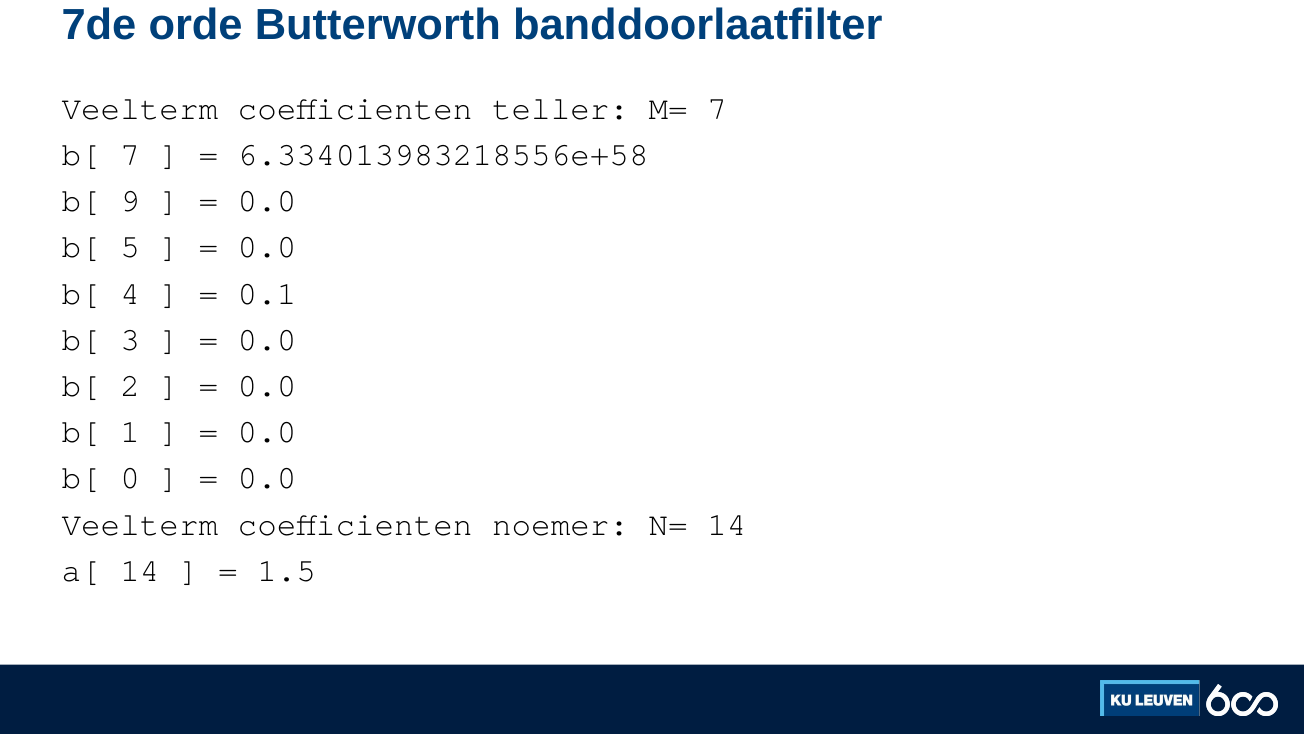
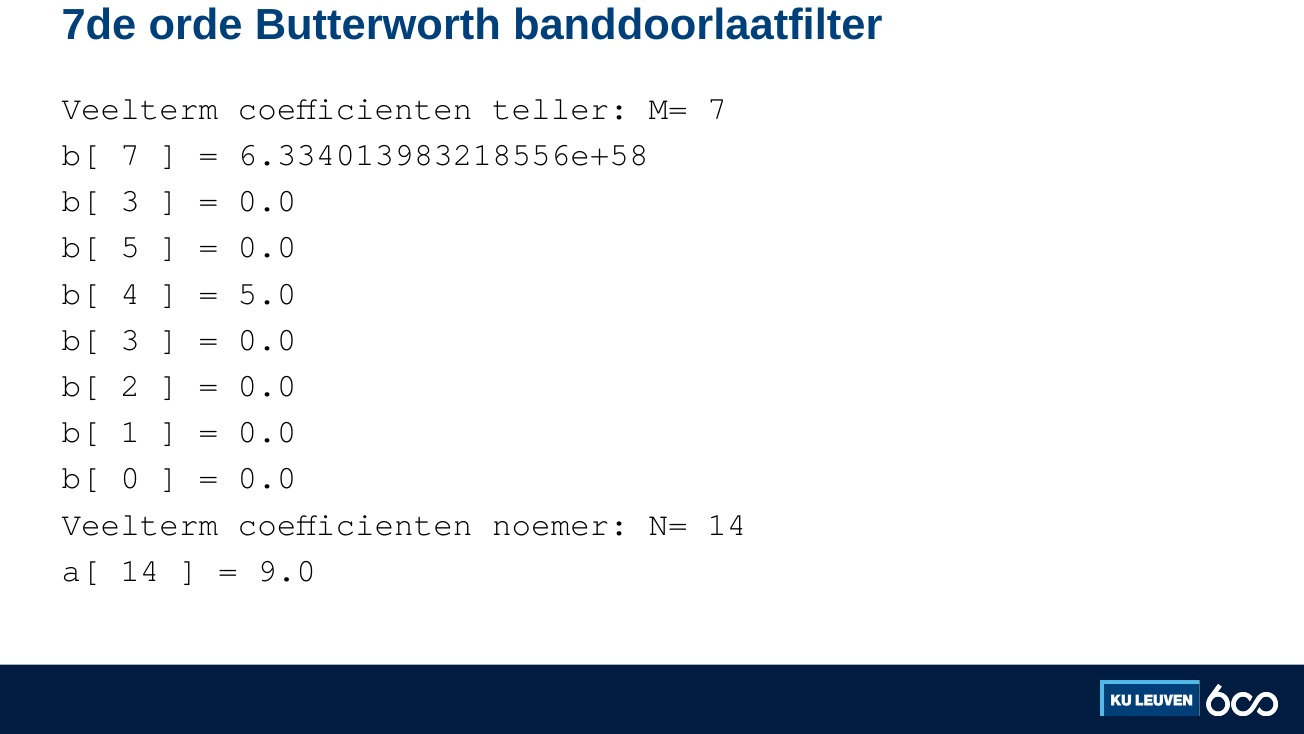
9: 9 -> 3 (130, 201)
0.1: 0.1 -> 5.0 (267, 293)
1.5: 1.5 -> 9.0 (287, 570)
